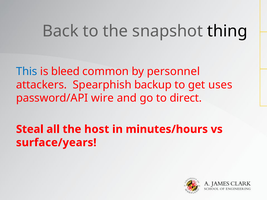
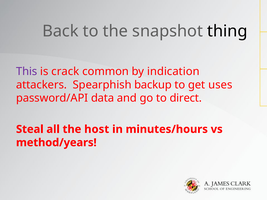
This colour: blue -> purple (27, 72)
bleed: bleed -> crack (65, 72)
personnel: personnel -> indication (173, 72)
wire: wire -> data (103, 98)
surface/years: surface/years -> method/years (56, 143)
